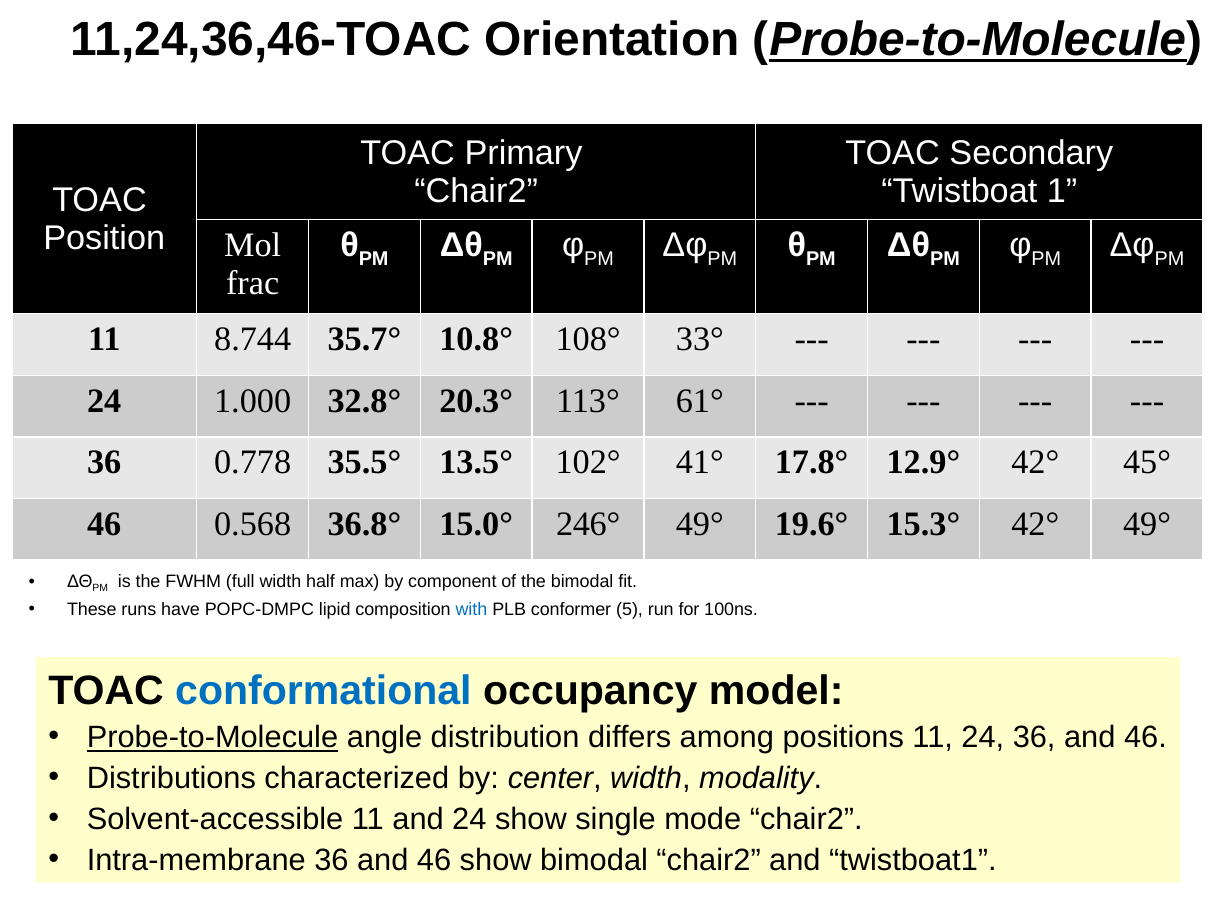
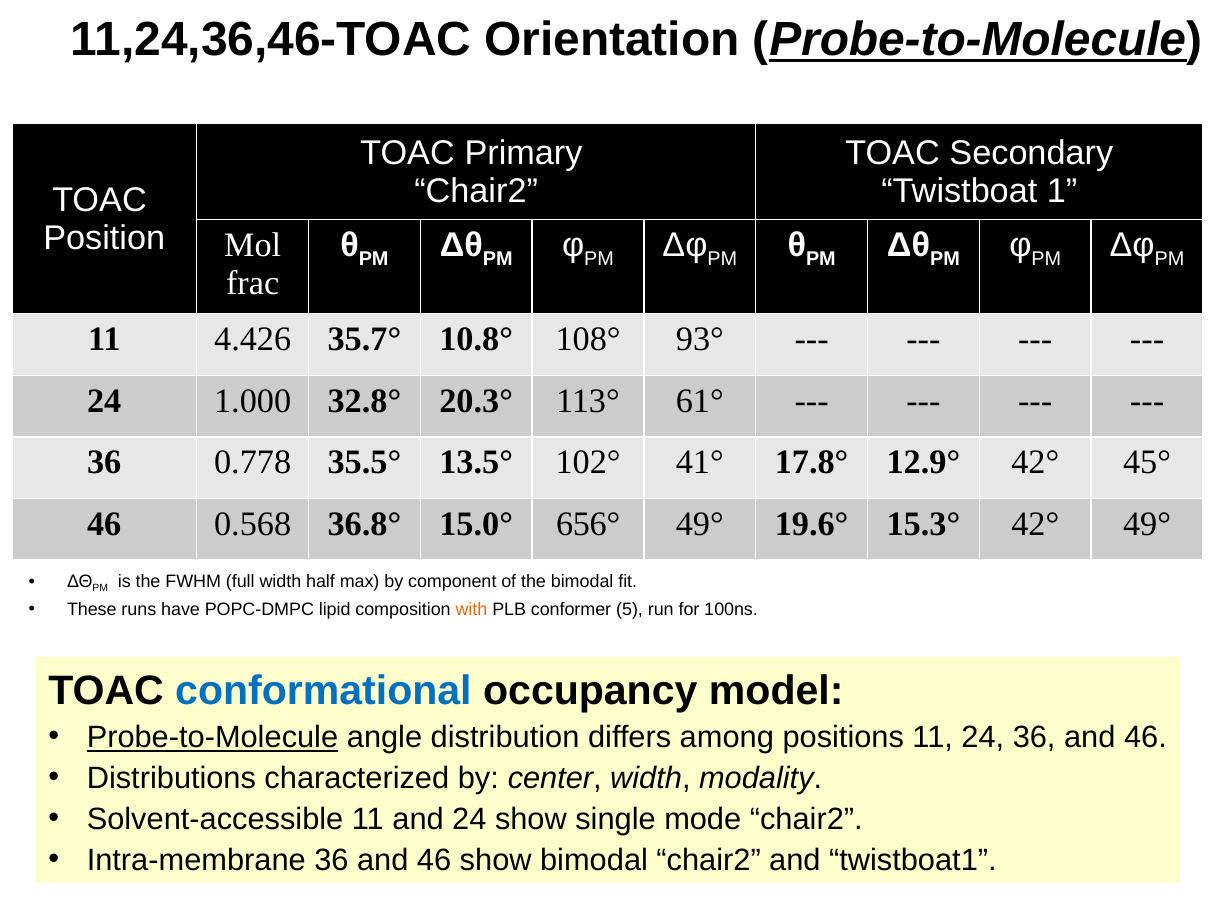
8.744: 8.744 -> 4.426 (253, 339)
33°: 33° -> 93° (700, 339)
246°: 246° -> 656° (588, 524)
with colour: blue -> orange (471, 609)
